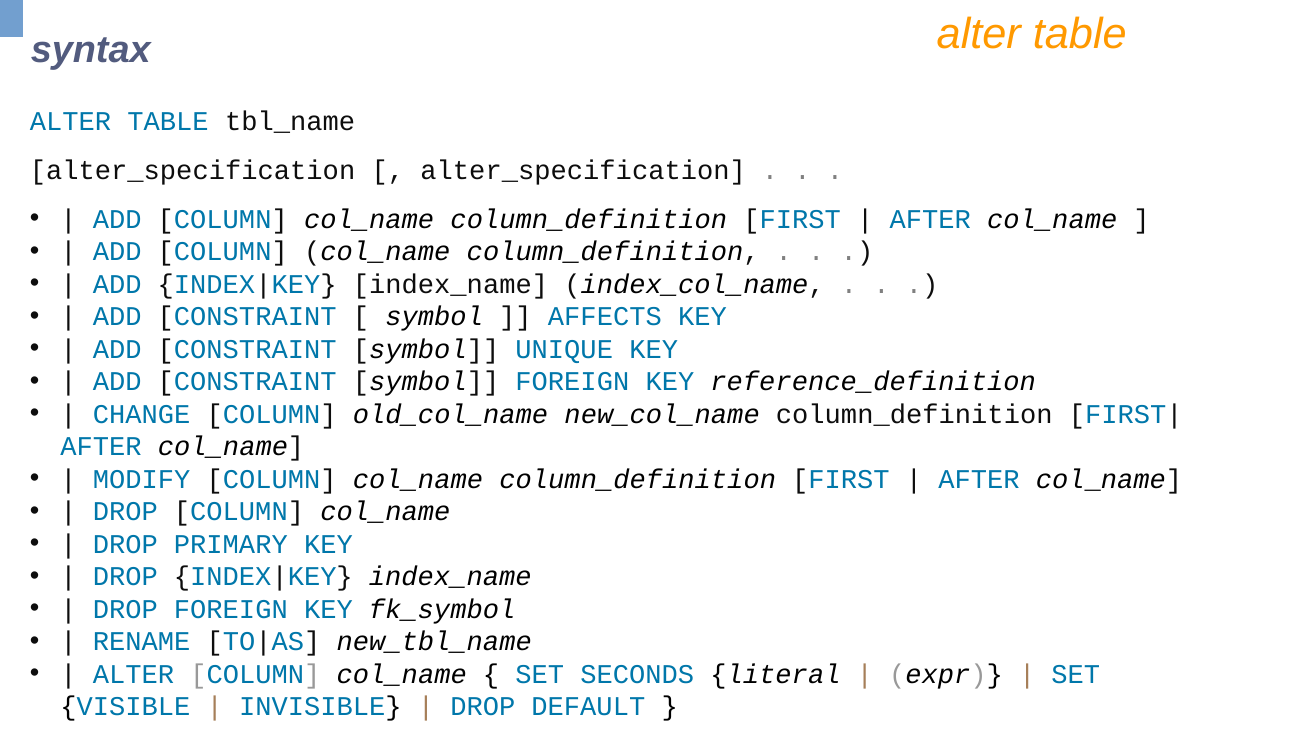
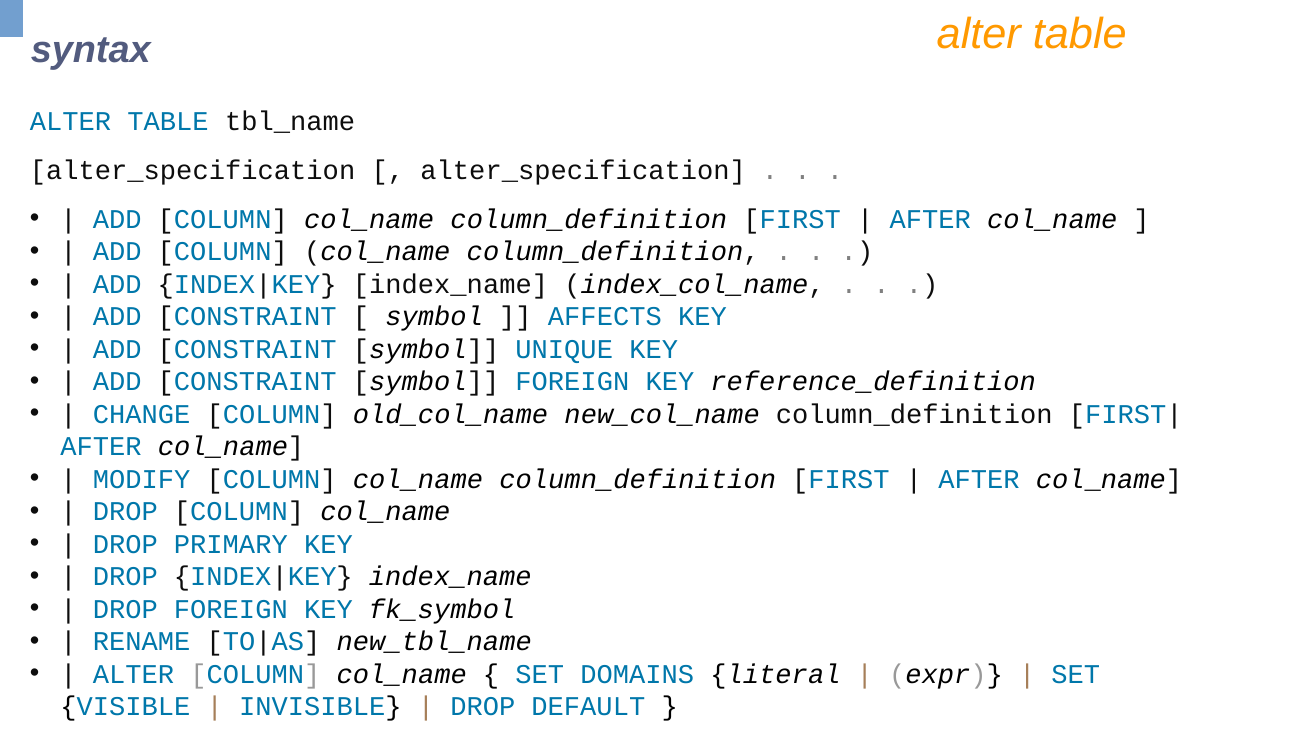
SECONDS: SECONDS -> DOMAINS (637, 674)
